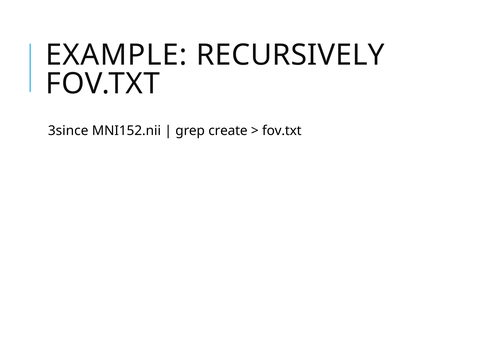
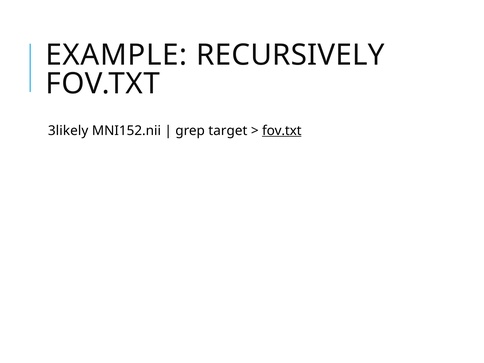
3since: 3since -> 3likely (68, 131)
create: create -> target (228, 131)
fov.txt underline: none -> present (282, 131)
